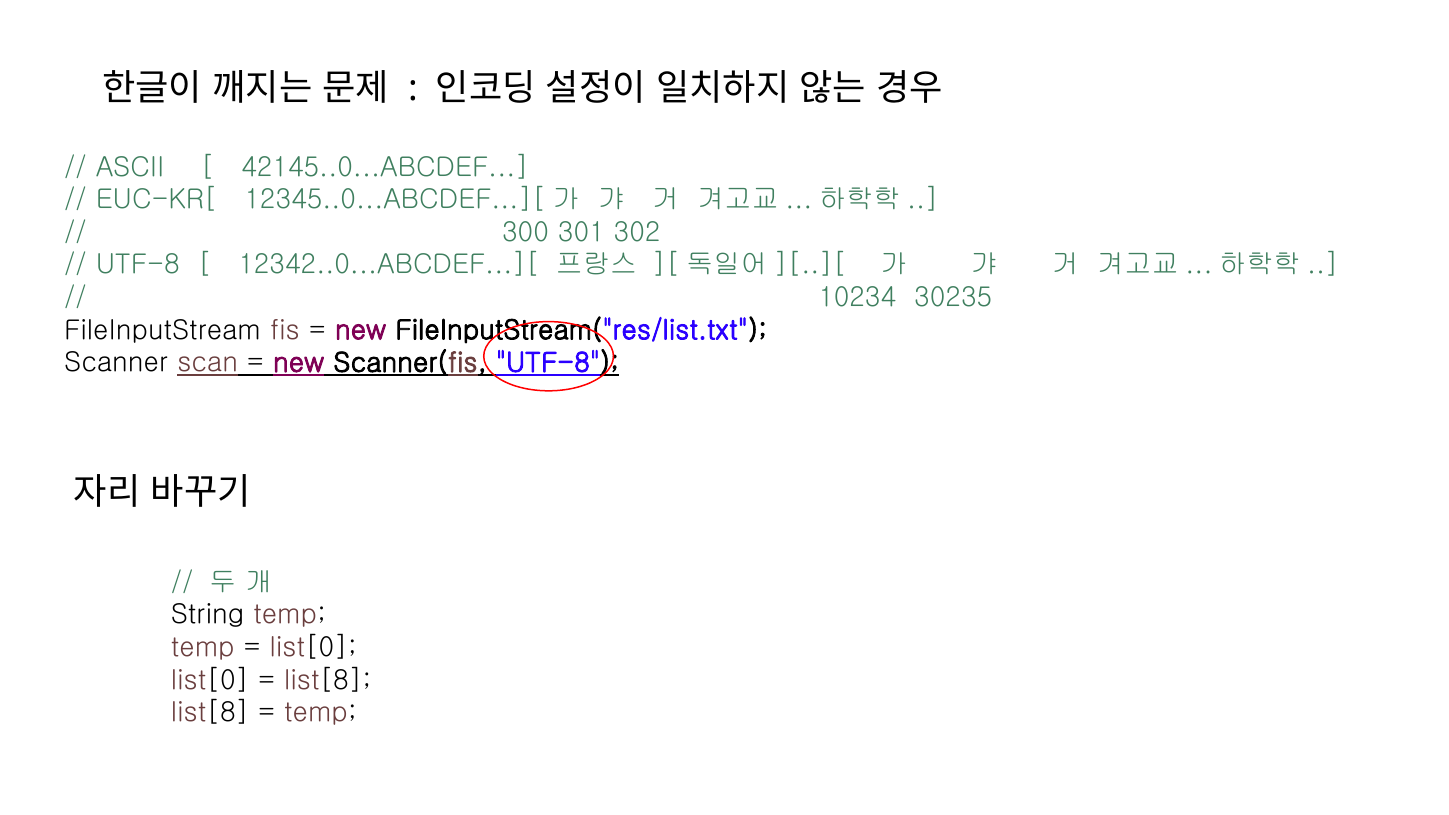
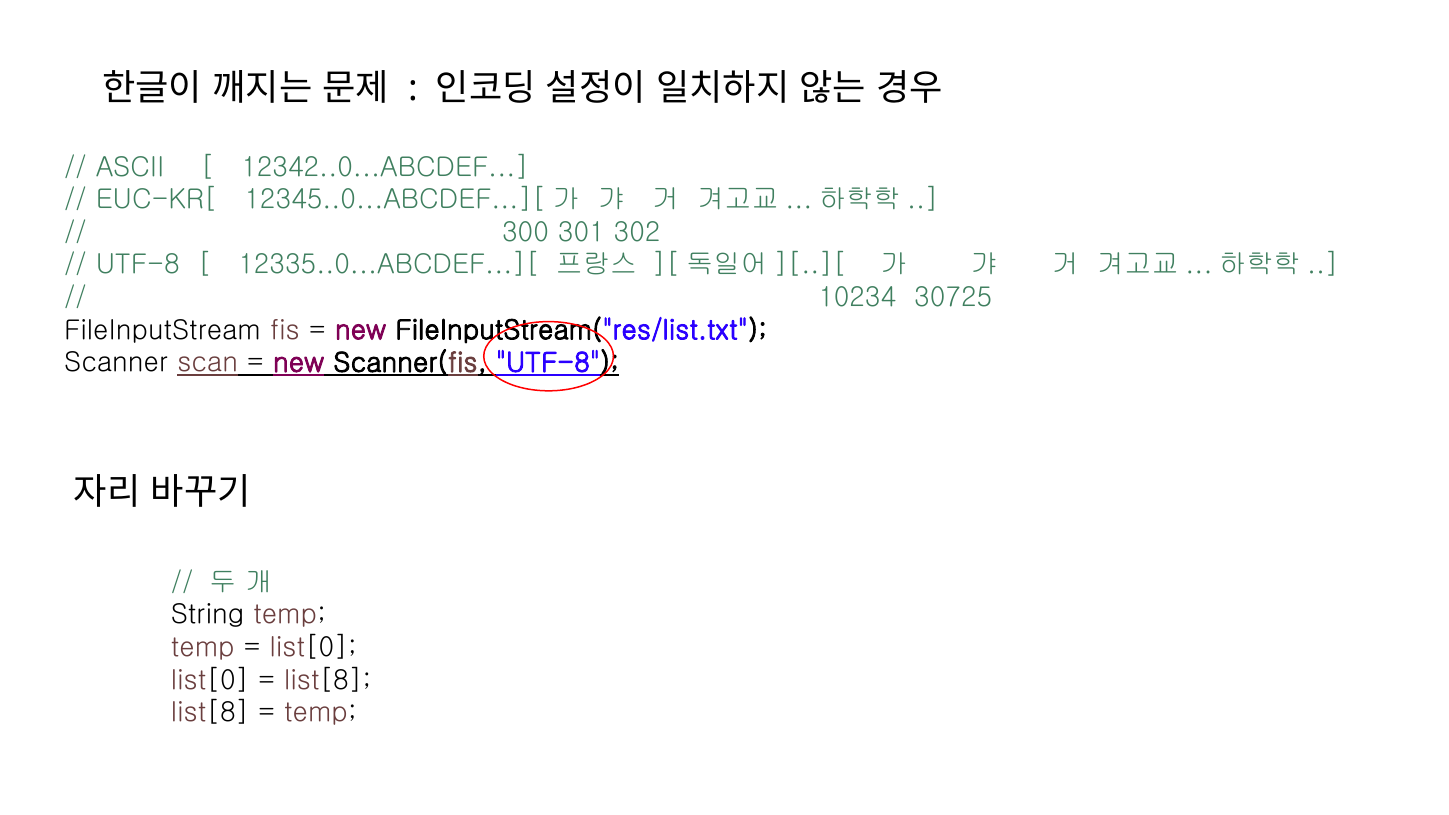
42145..0...ABCDEF: 42145..0...ABCDEF -> 12342..0...ABCDEF (385, 167)
12342..0...ABCDEF...][: 12342..0...ABCDEF...][ -> 12335..0...ABCDEF...][ (389, 265)
30235: 30235 -> 30725 (953, 298)
